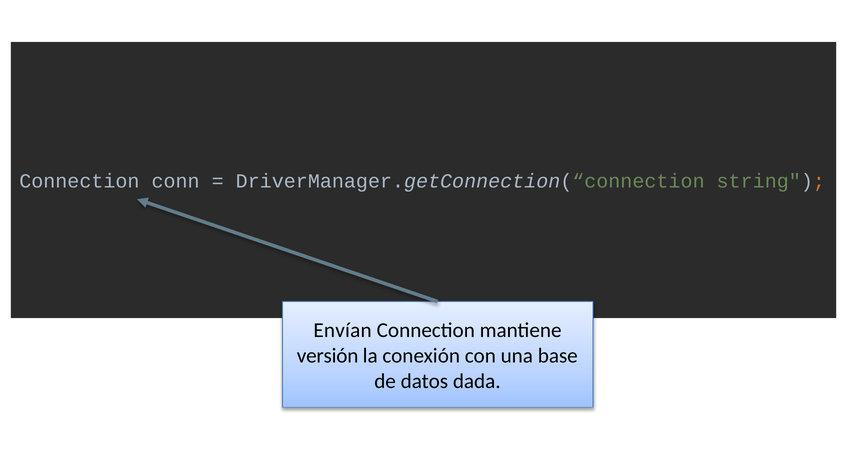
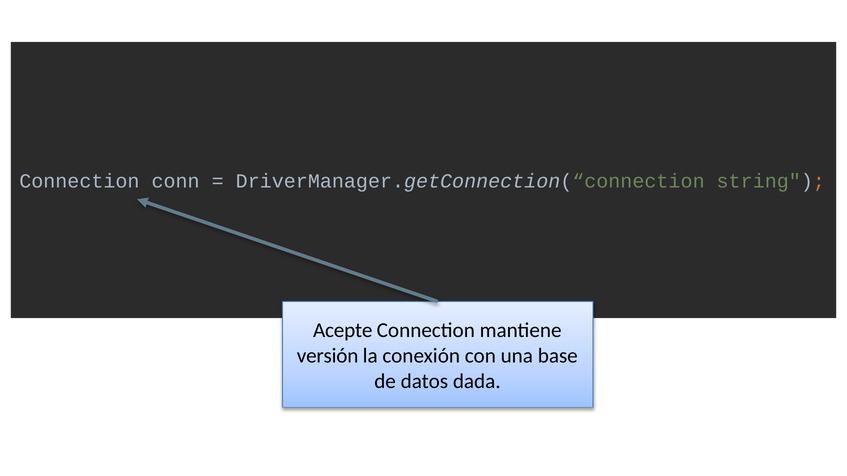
Envían: Envían -> Acepte (343, 331)
